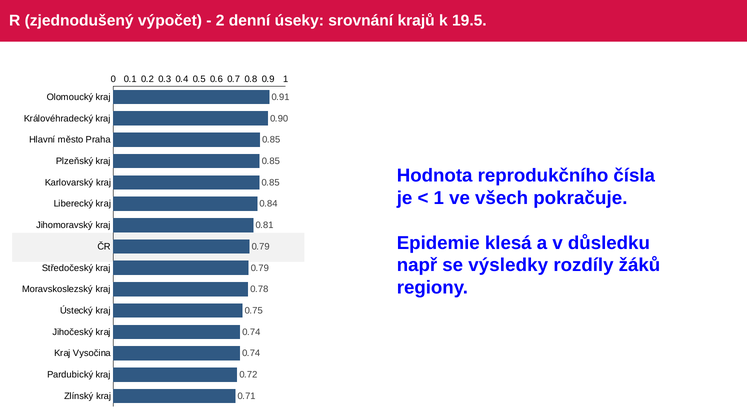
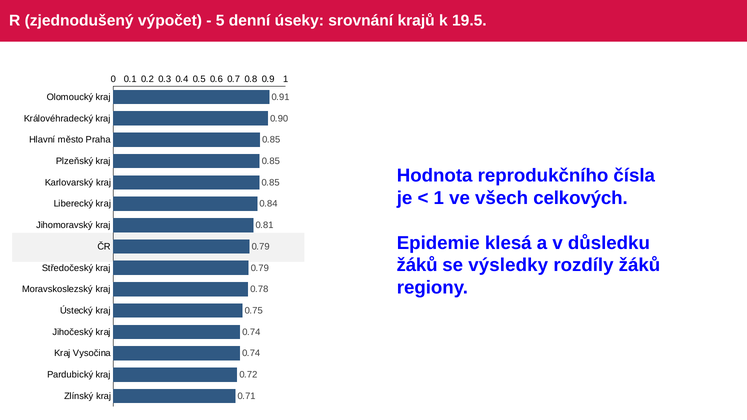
2: 2 -> 5 (220, 21)
pokračuje: pokračuje -> celkových (580, 198)
např: např -> žáků (417, 265)
